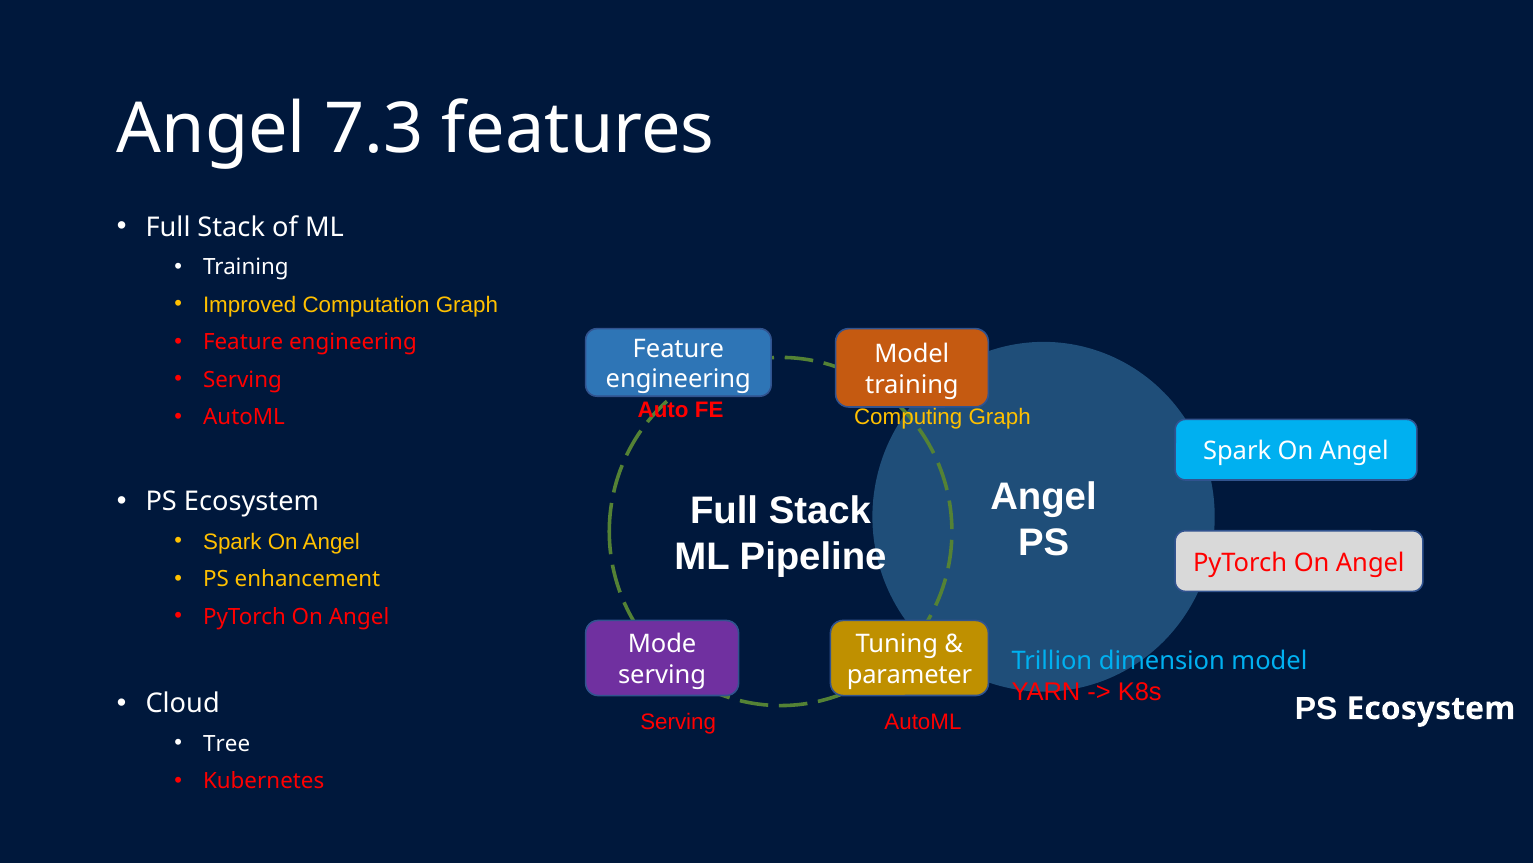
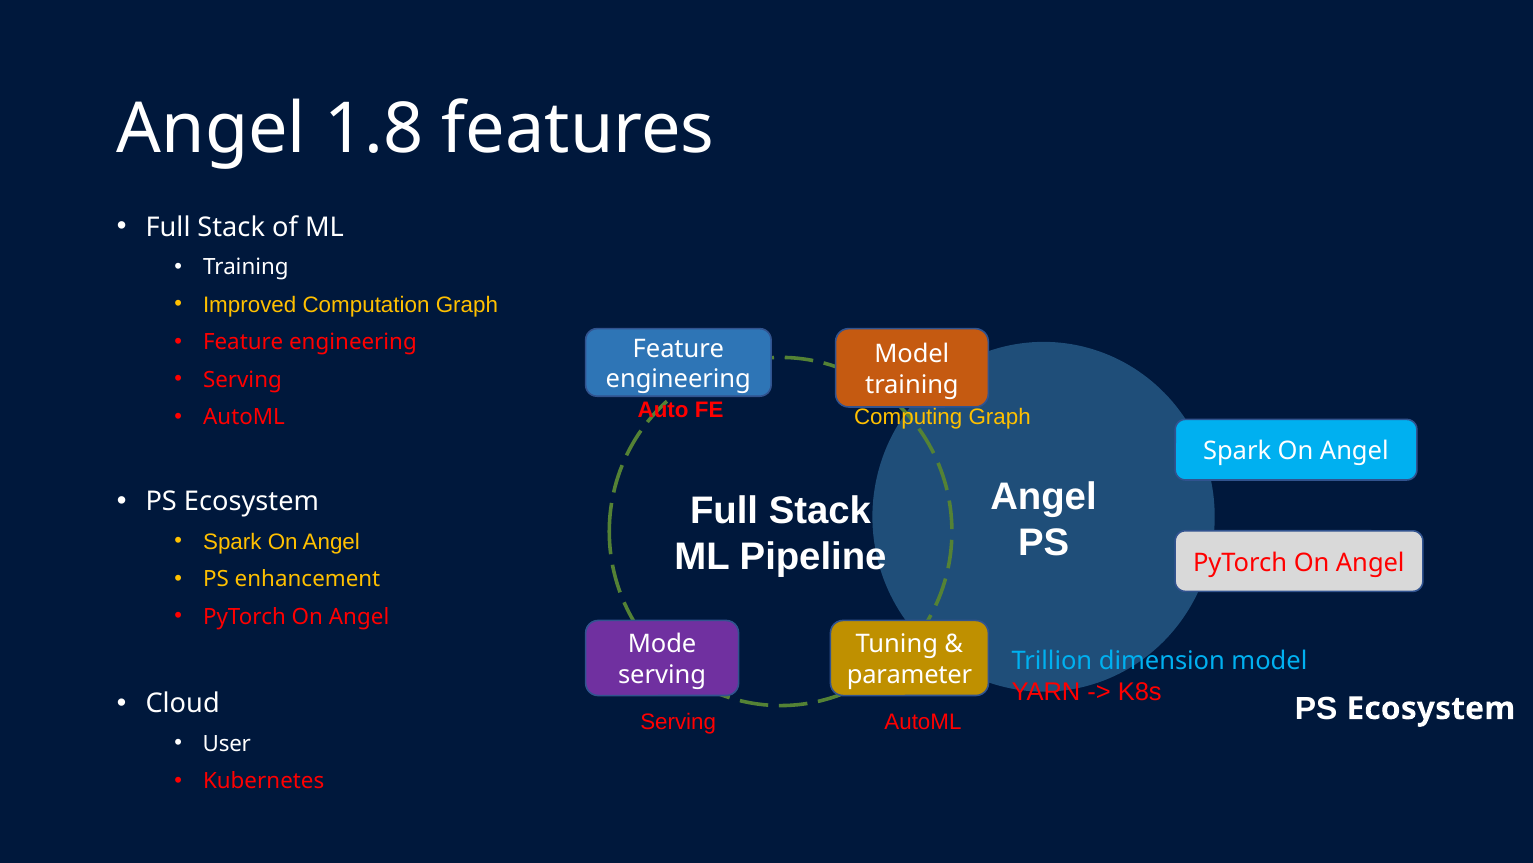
7.3: 7.3 -> 1.8 (374, 129)
Tree: Tree -> User (227, 743)
